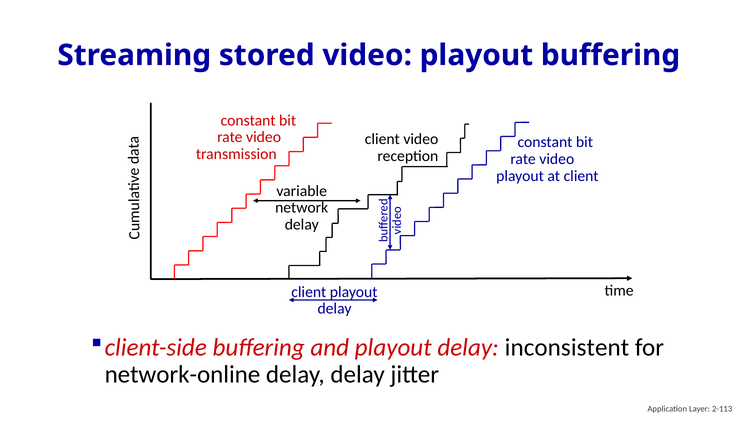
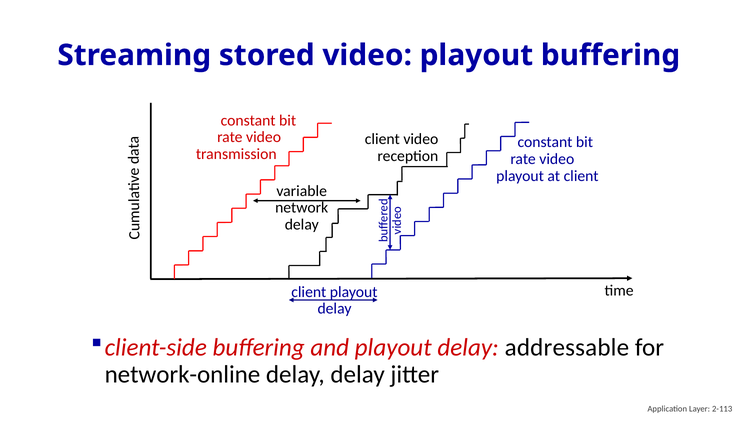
inconsistent: inconsistent -> addressable (567, 347)
